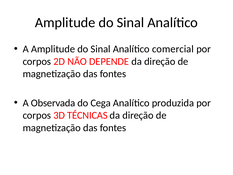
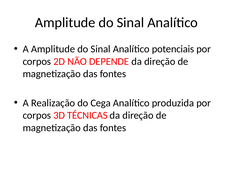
comercial: comercial -> potenciais (173, 49)
Observada: Observada -> Realização (53, 103)
